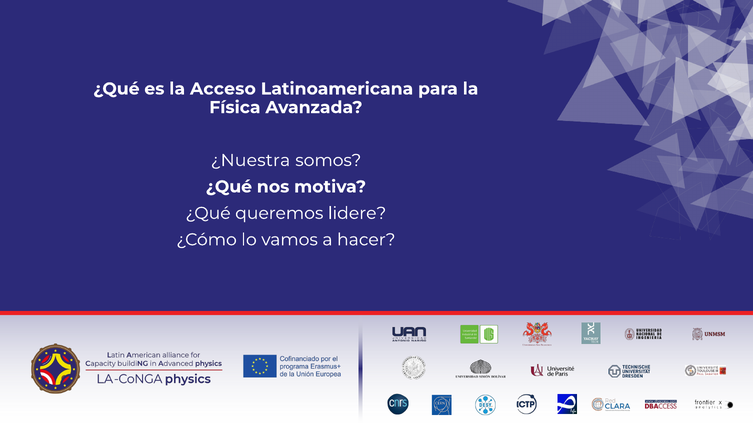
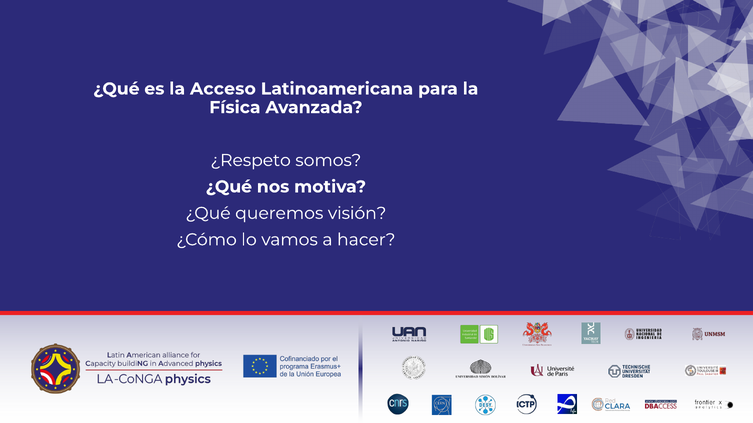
¿Nuestra: ¿Nuestra -> ¿Respeto (251, 161)
lidere: lidere -> visión (357, 213)
